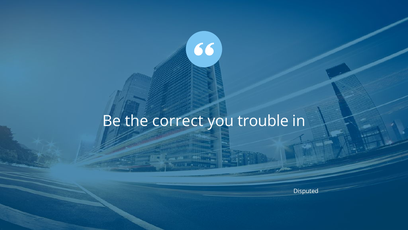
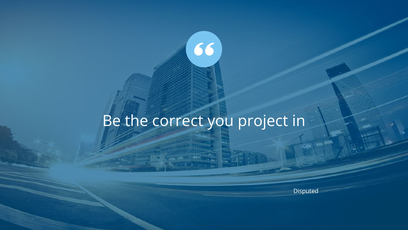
trouble: trouble -> project (263, 121)
